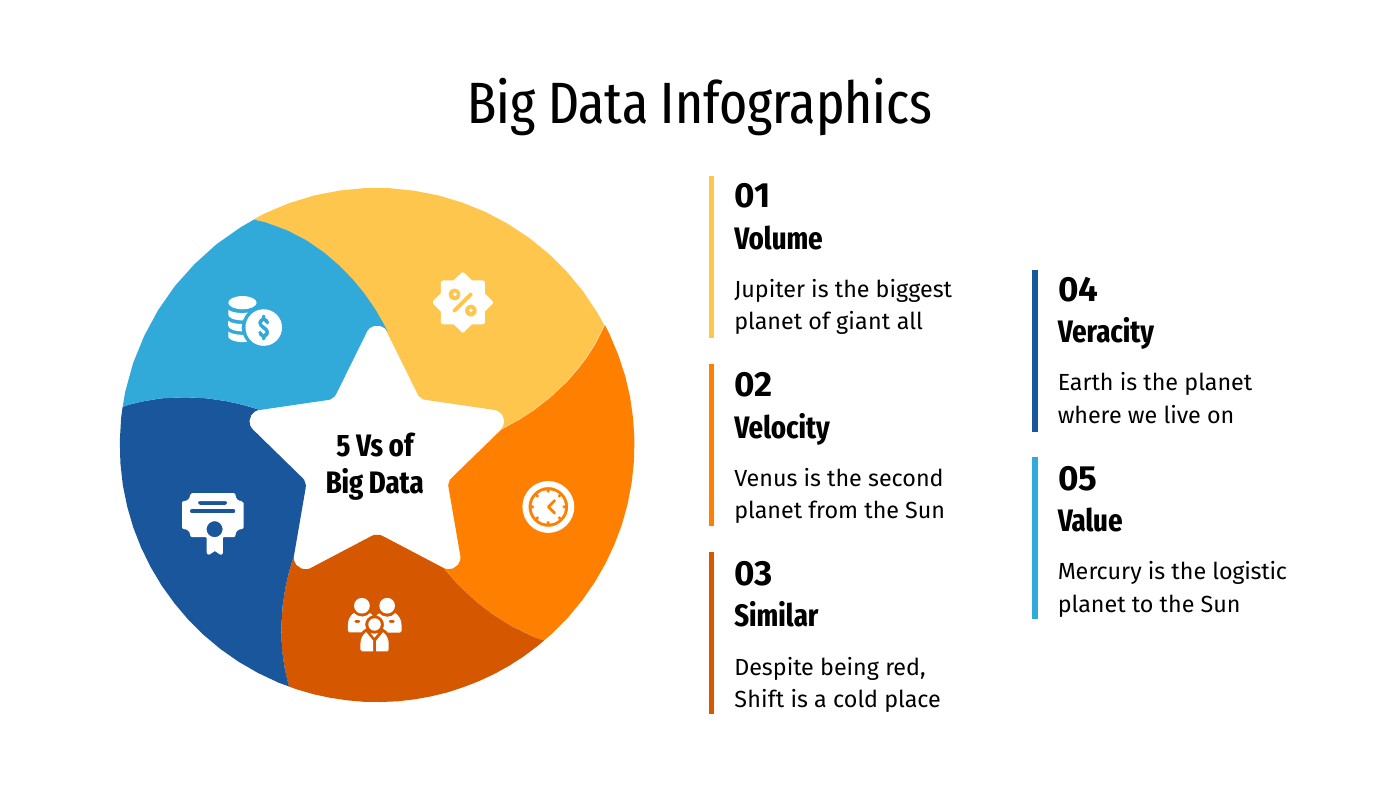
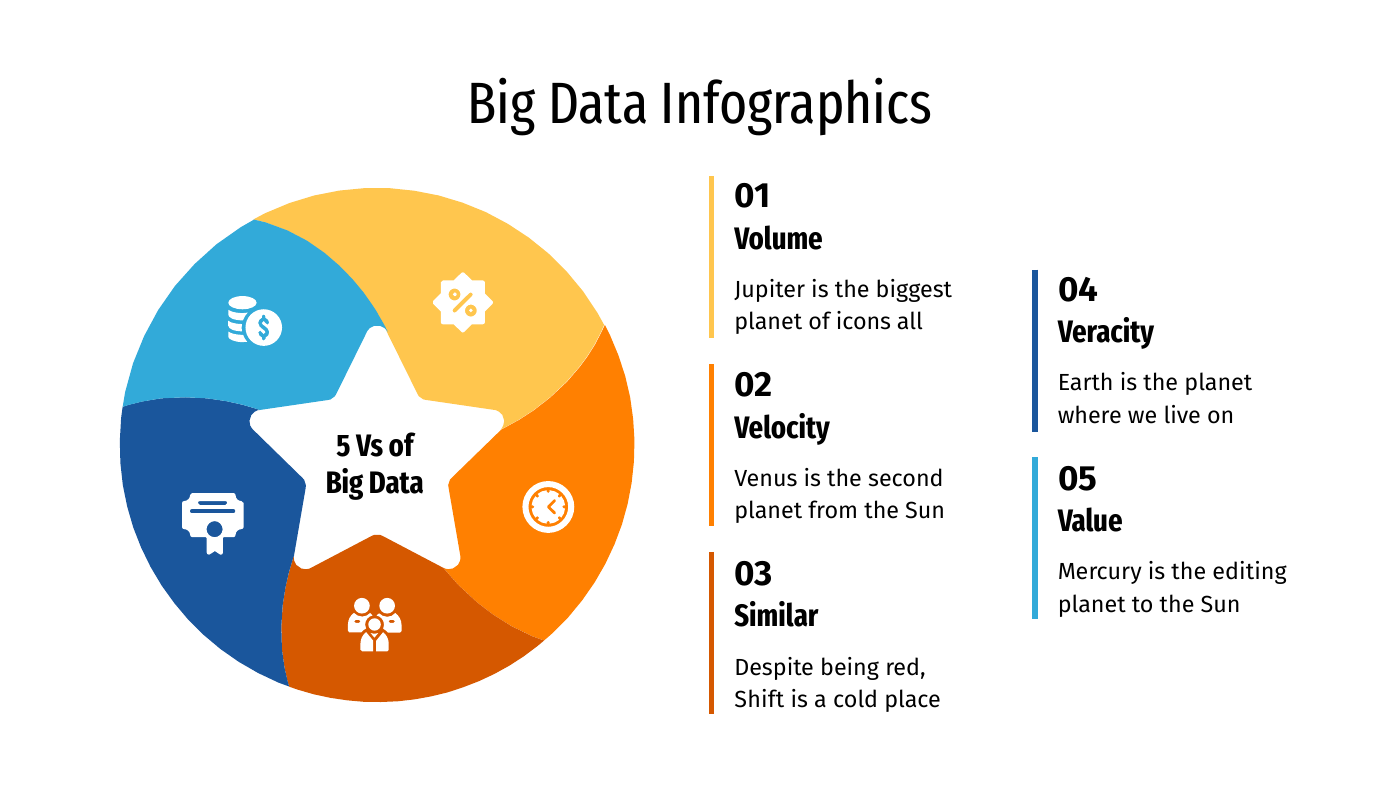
giant: giant -> icons (863, 322)
logistic: logistic -> editing (1250, 573)
